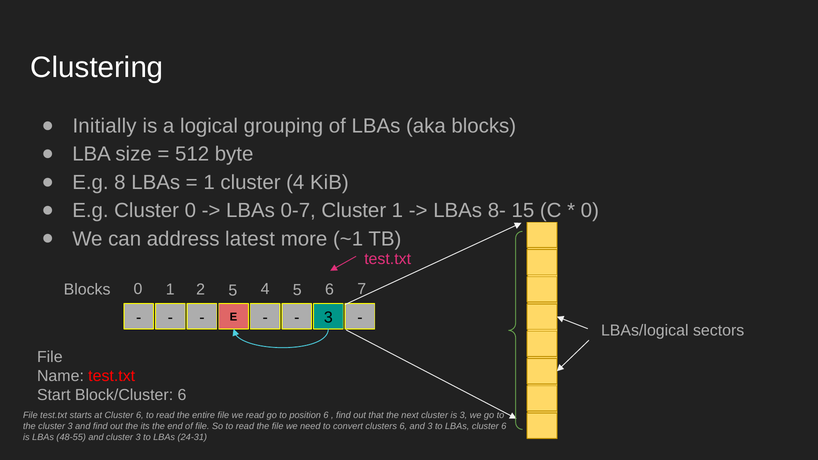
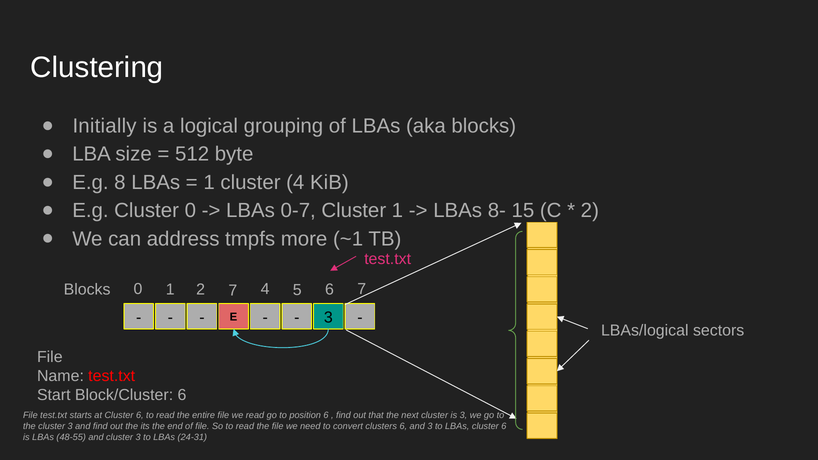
0: 0 -> 2 (590, 211)
latest: latest -> tmpfs (250, 239)
2 5: 5 -> 7 (233, 290)
